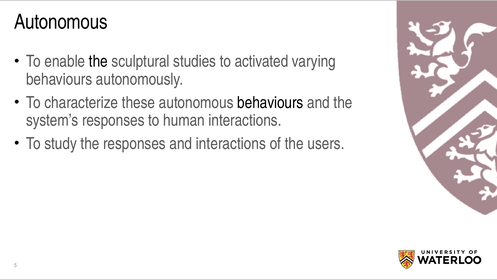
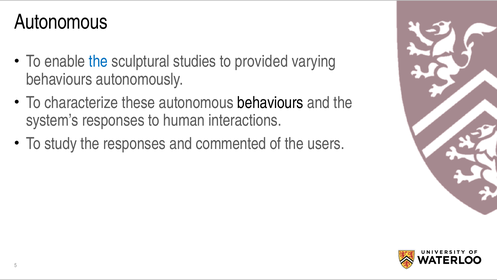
the colour: black -> blue (98, 61)
activated: activated -> provided (261, 61)
and interactions: interactions -> commented (231, 143)
